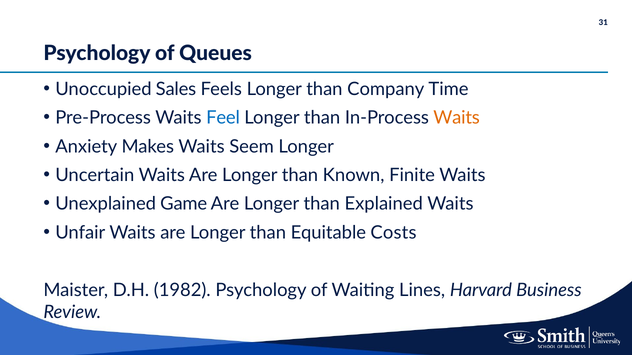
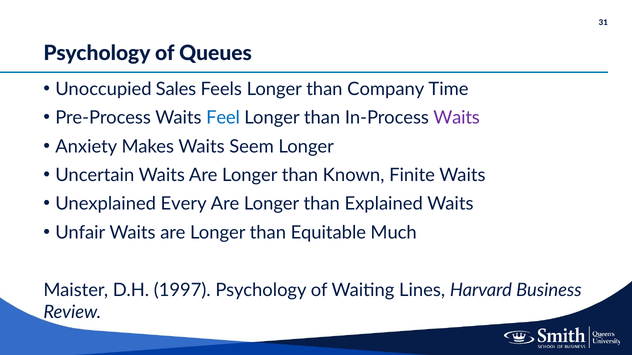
Waits colour: orange -> purple (457, 118)
Game: Game -> Every (184, 204)
Costs: Costs -> Much (394, 233)
1982: 1982 -> 1997 (182, 290)
